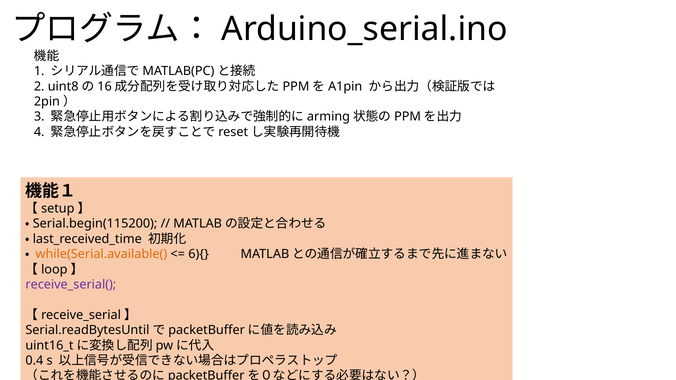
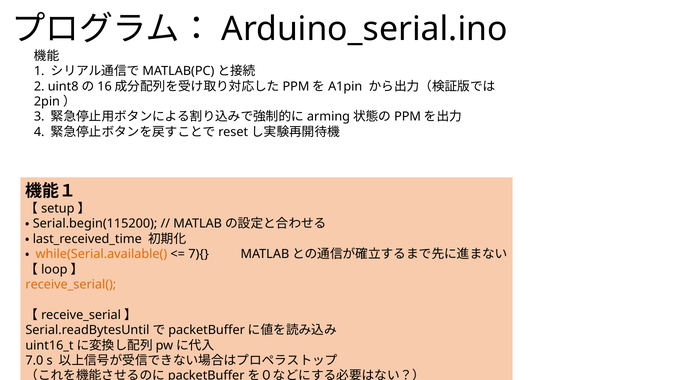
6){: 6){ -> 7){ (199, 254)
receive_serial( colour: purple -> orange (71, 285)
0.4: 0.4 -> 7.0 (34, 361)
